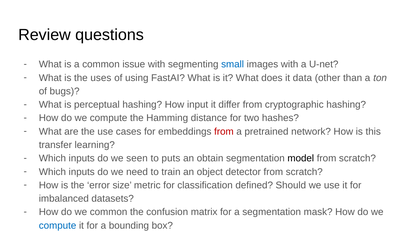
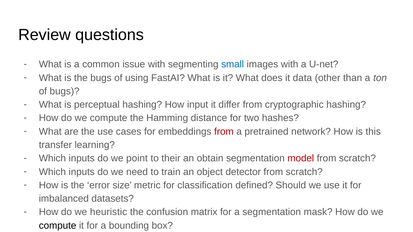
the uses: uses -> bugs (101, 78)
seen: seen -> point (137, 159)
puts: puts -> their (171, 159)
model colour: black -> red (301, 159)
we common: common -> heuristic (109, 212)
compute colour: blue -> black (58, 226)
